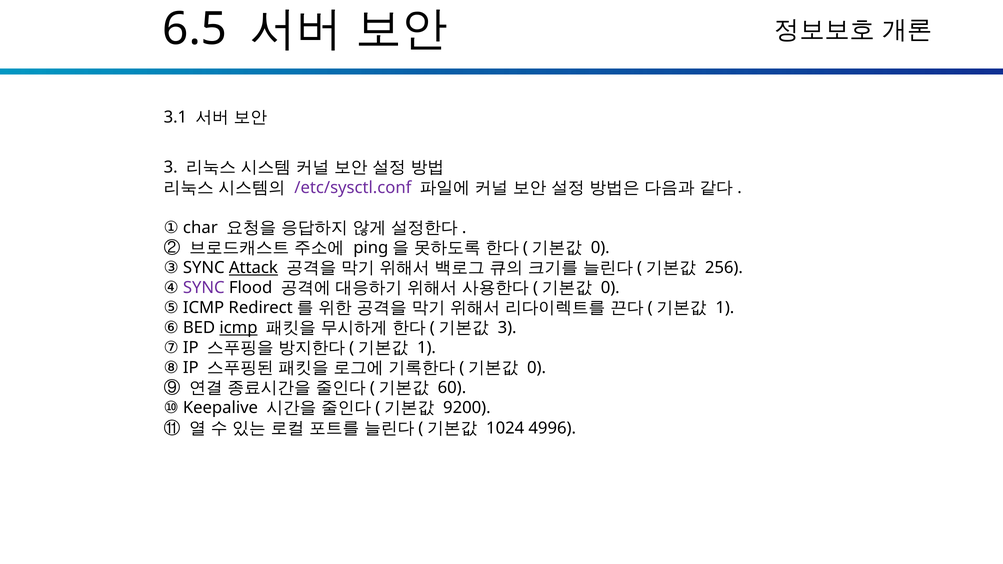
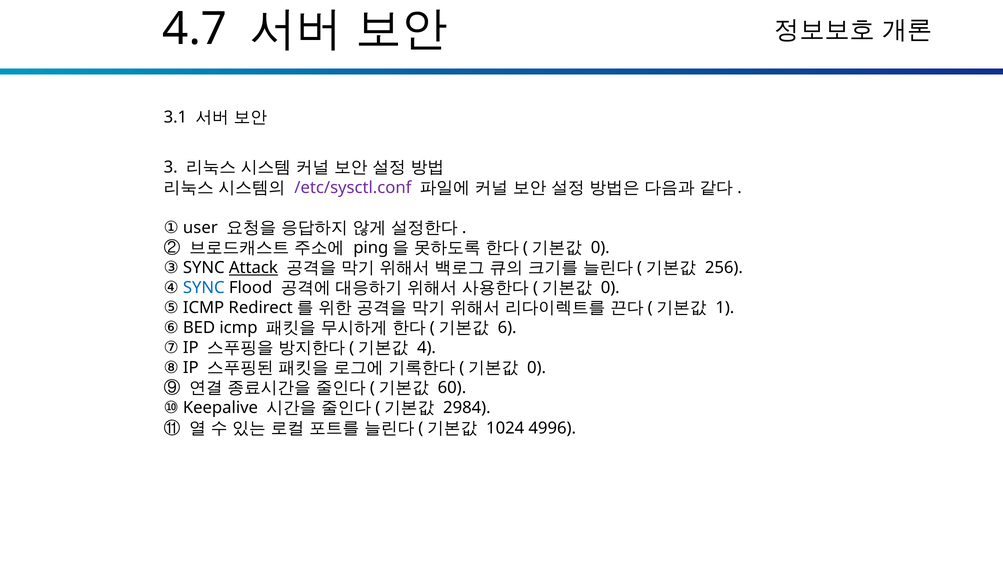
6.5: 6.5 -> 4.7 (195, 29)
char: char -> user (200, 228)
SYNC colour: purple -> blue (204, 288)
icmp underline: present -> none (239, 328)
3: 3 -> 6 (507, 328)
1: 1 -> 4 (426, 348)
9200: 9200 -> 2984 (467, 408)
